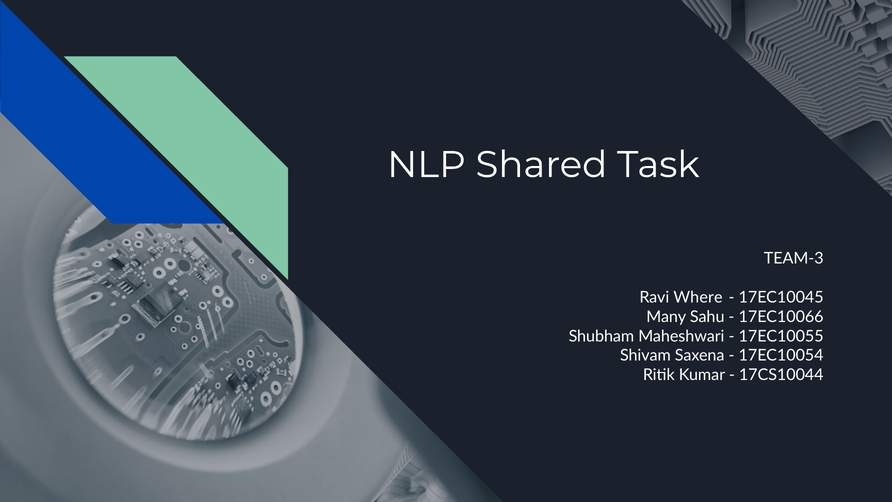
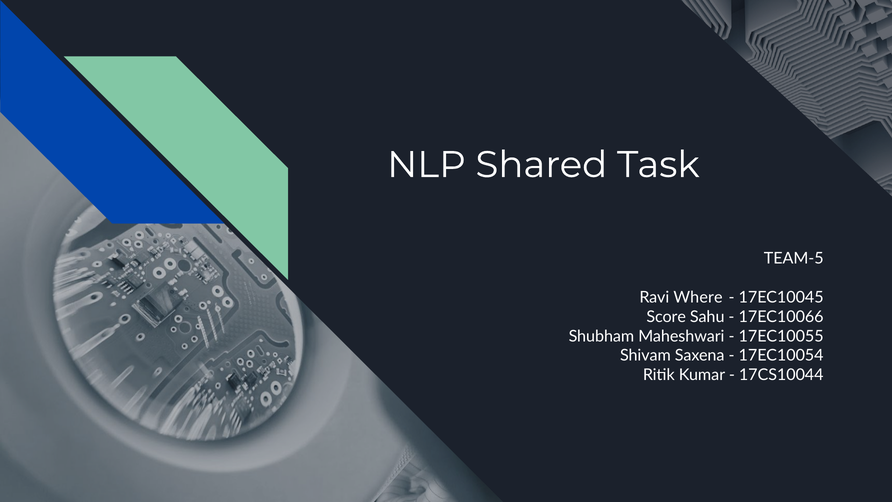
TEAM-3: TEAM-3 -> TEAM-5 (794, 258)
Many: Many -> Score (666, 317)
